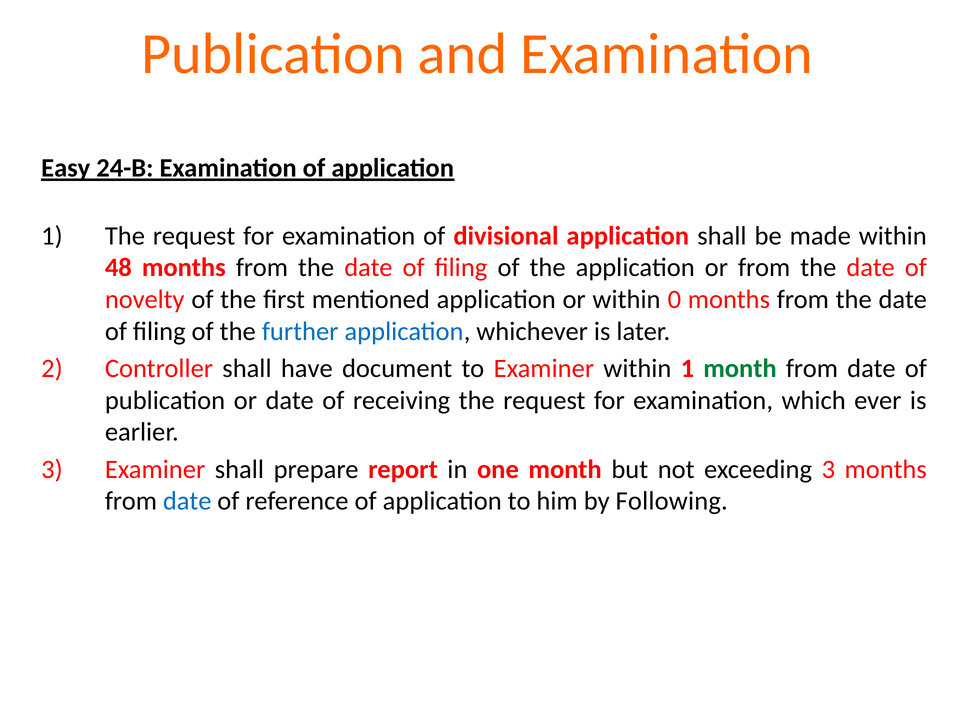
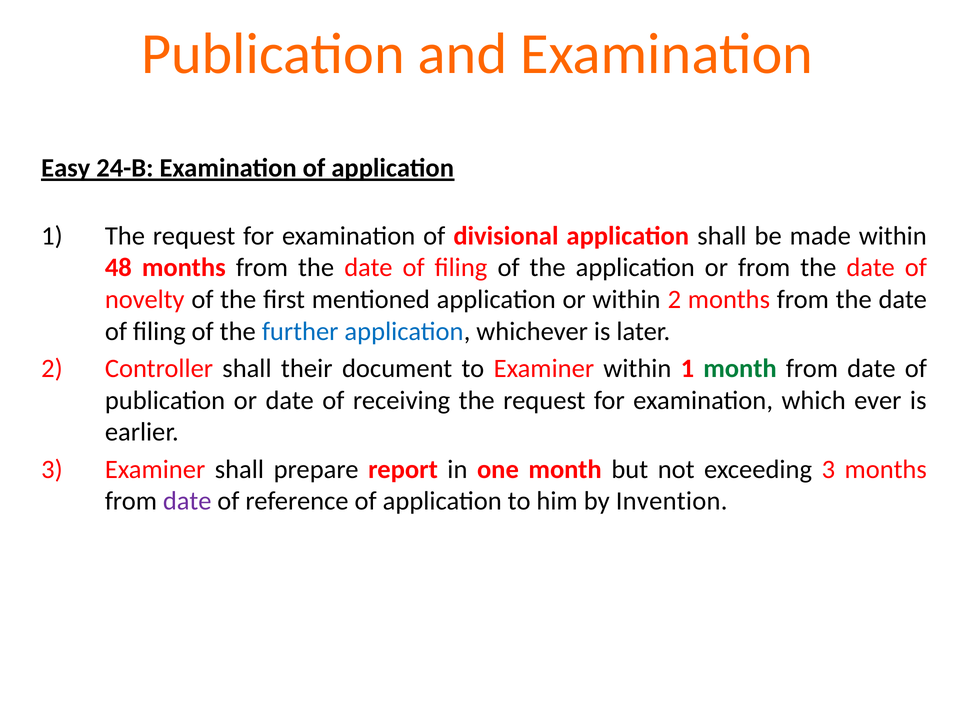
within 0: 0 -> 2 (674, 300)
have: have -> their (307, 369)
date colour: blue -> purple (187, 501)
Following: Following -> Invention (672, 501)
